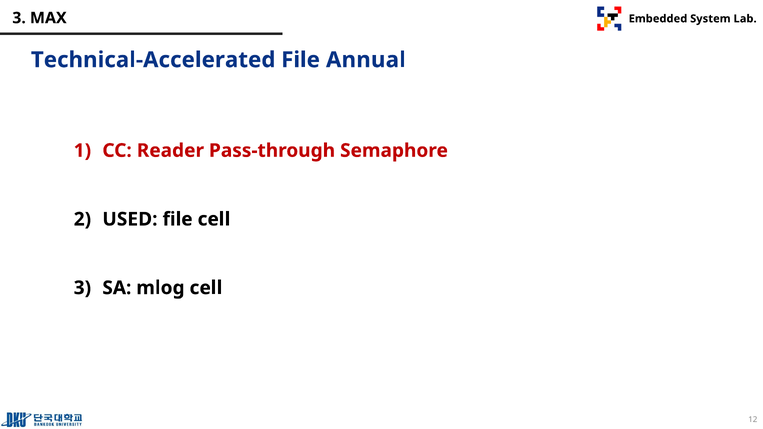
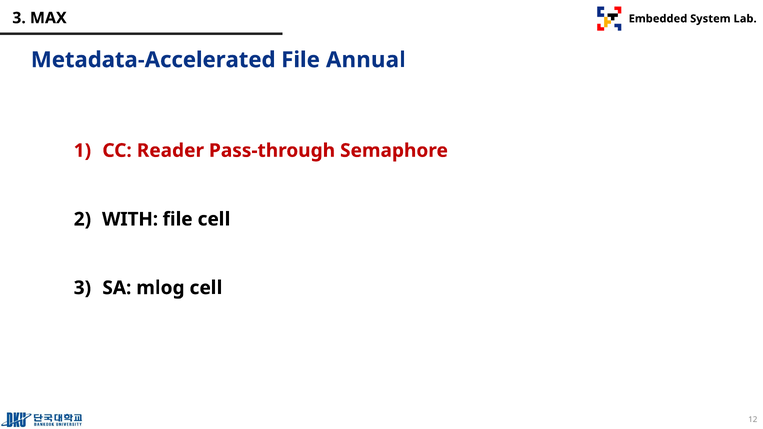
Technical-Accelerated: Technical-Accelerated -> Metadata-Accelerated (153, 60)
USED: USED -> WITH (130, 219)
